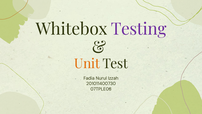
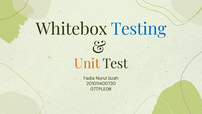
Testing colour: purple -> blue (139, 29)
